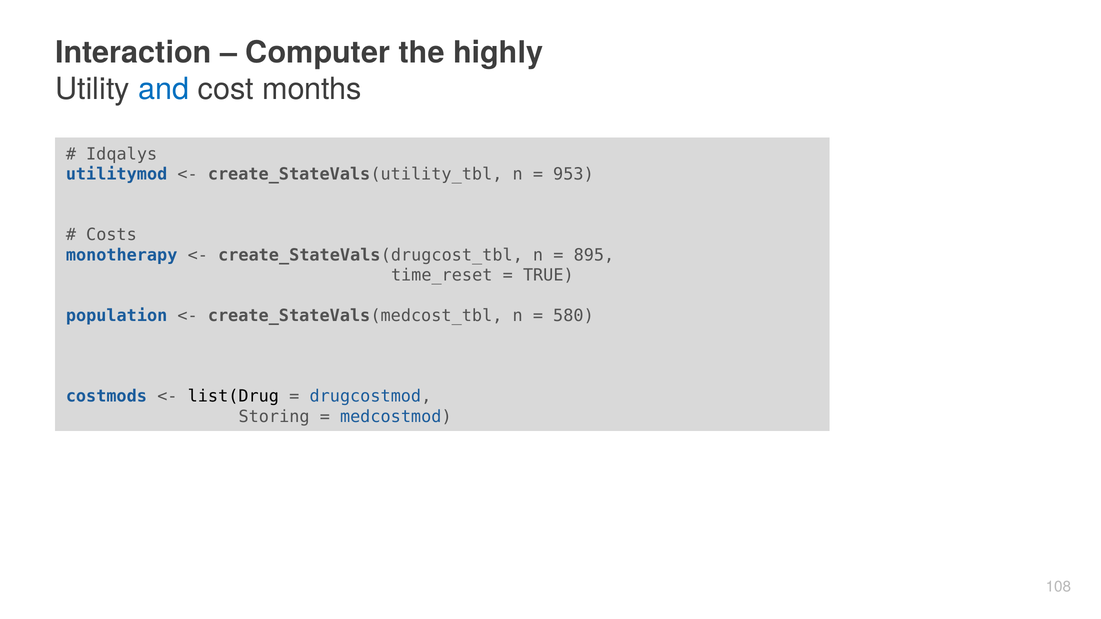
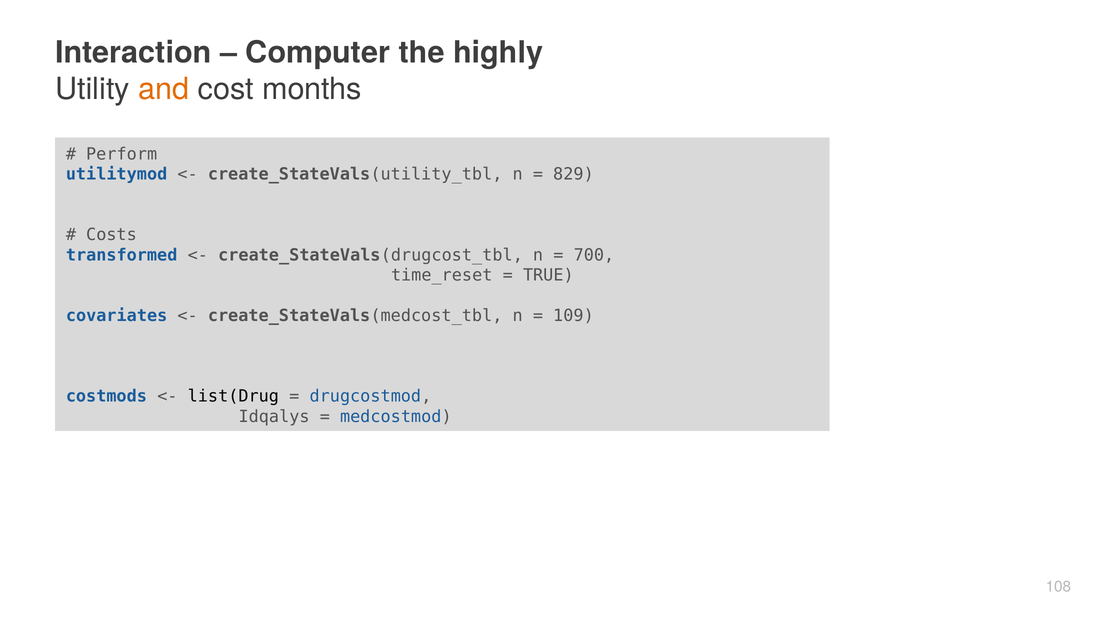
and colour: blue -> orange (164, 89)
Idqalys: Idqalys -> Perform (122, 154)
953: 953 -> 829 (573, 174)
monotherapy: monotherapy -> transformed (122, 255)
895: 895 -> 700 (594, 255)
population: population -> covariates (117, 316)
580: 580 -> 109 (573, 316)
Storing: Storing -> Idqalys (274, 417)
